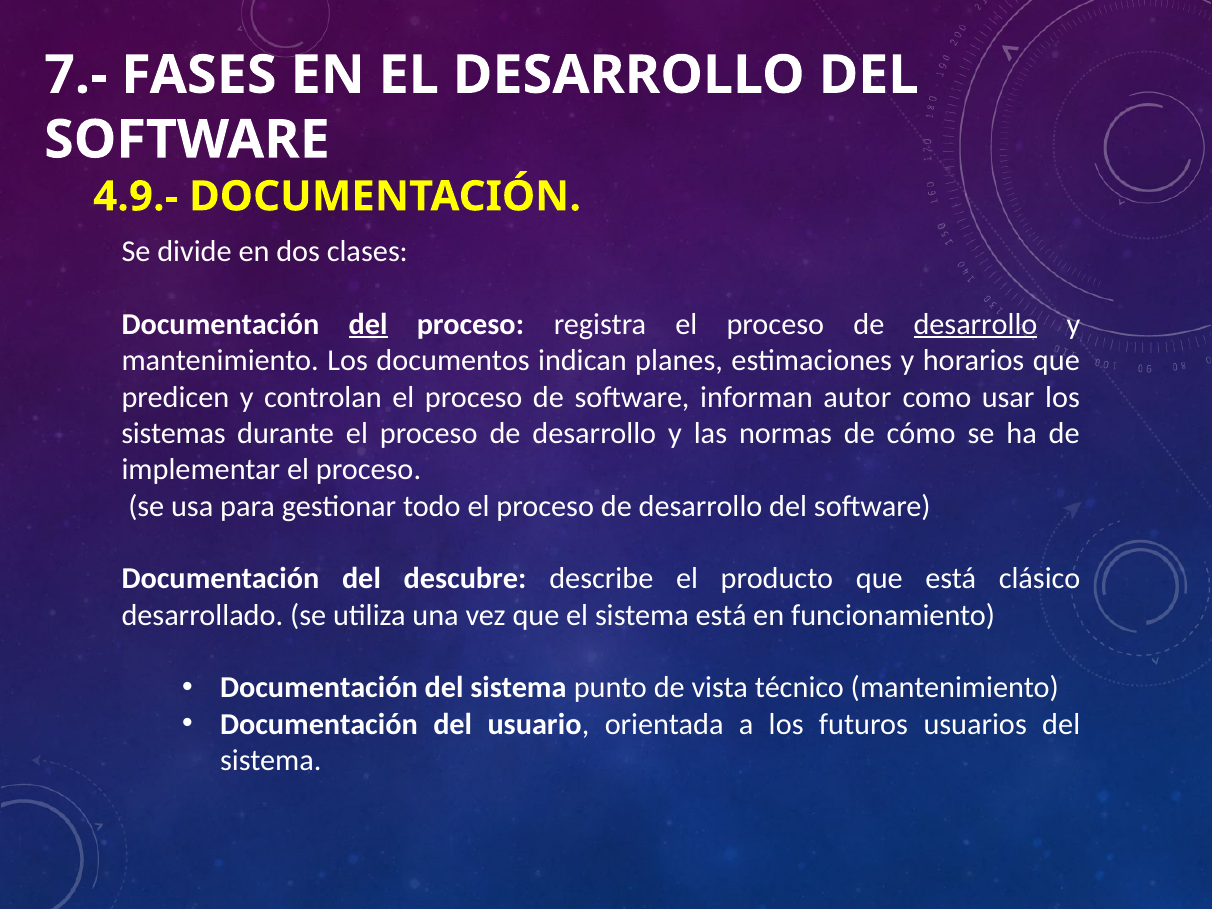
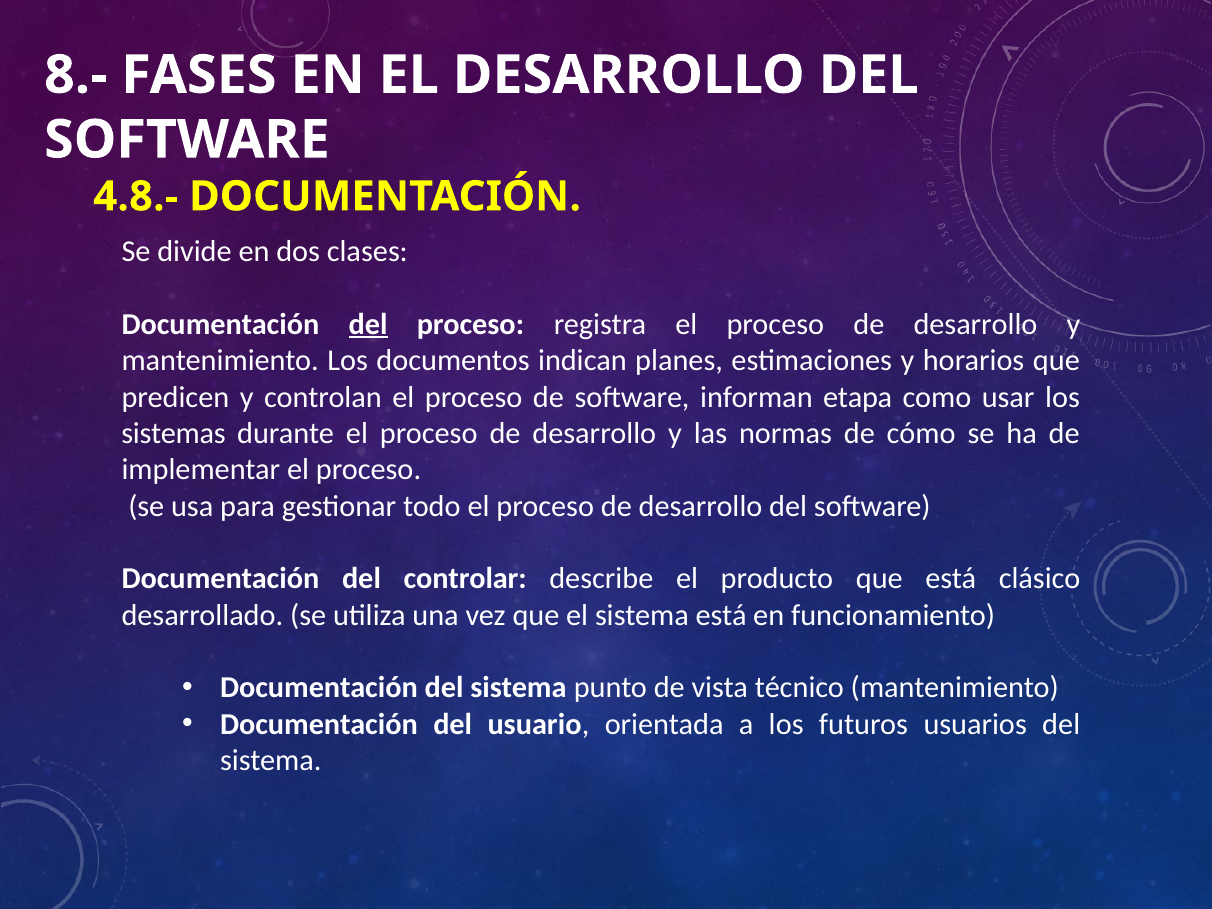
7.-: 7.- -> 8.- (76, 75)
4.9.-: 4.9.- -> 4.8.- (136, 196)
desarrollo underline: present -> none (975, 324)
autor: autor -> etapa (858, 397)
descubre: descubre -> controlar (465, 579)
